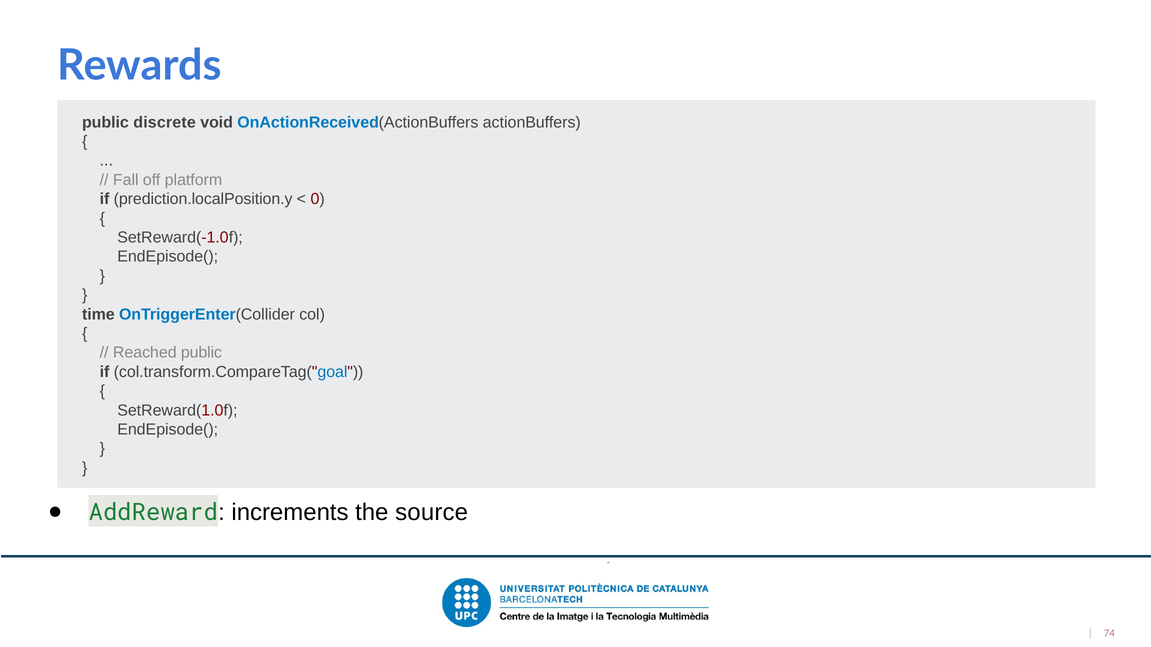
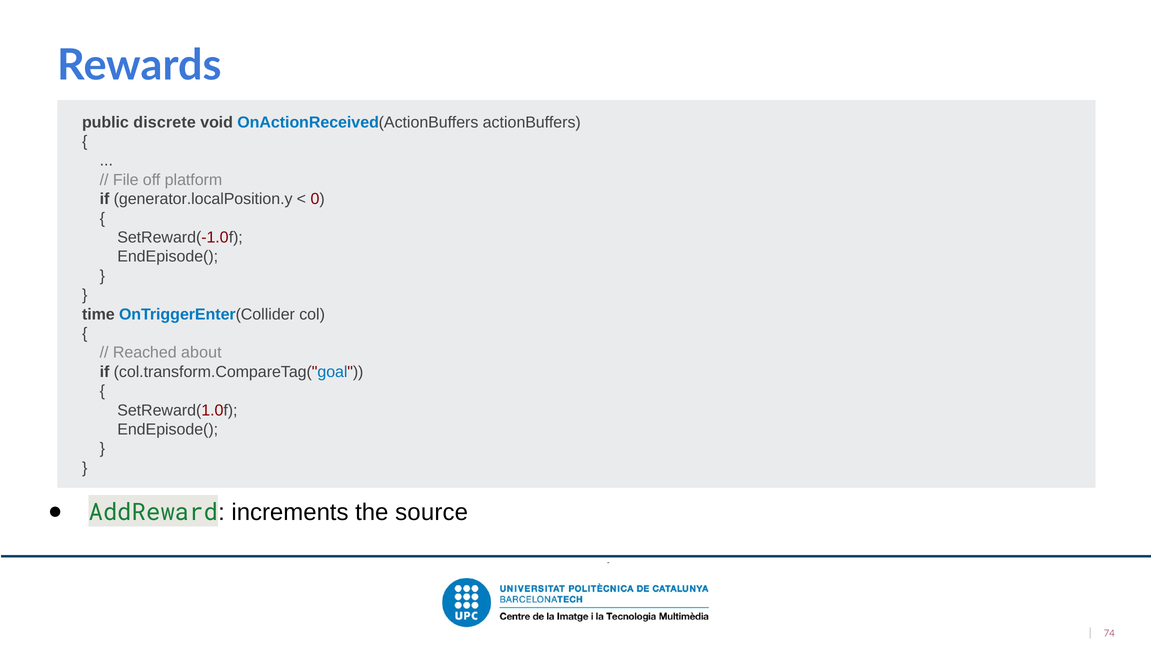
Fall: Fall -> File (126, 180)
prediction.localPosition.y: prediction.localPosition.y -> generator.localPosition.y (203, 199)
Reached public: public -> about (201, 353)
